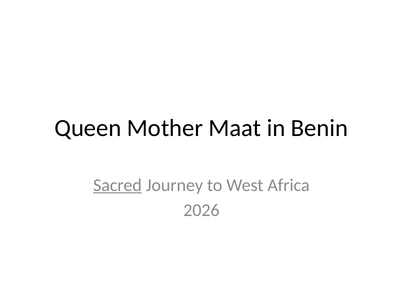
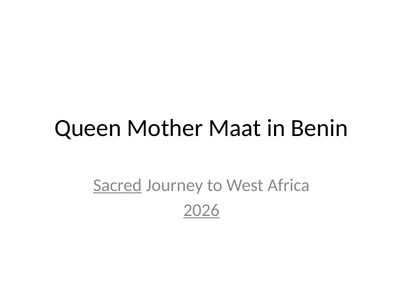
2026 underline: none -> present (201, 210)
